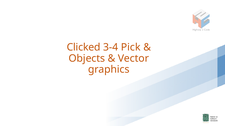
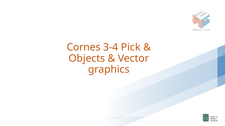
Clicked: Clicked -> Cornes (84, 47)
